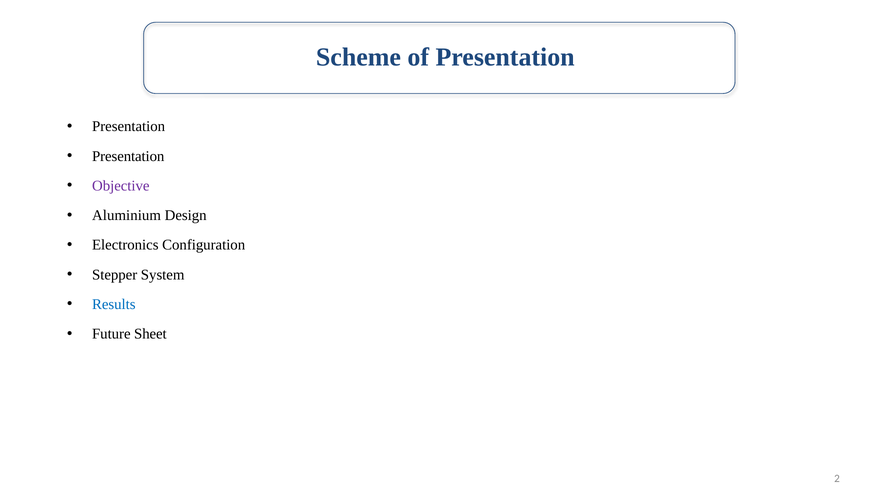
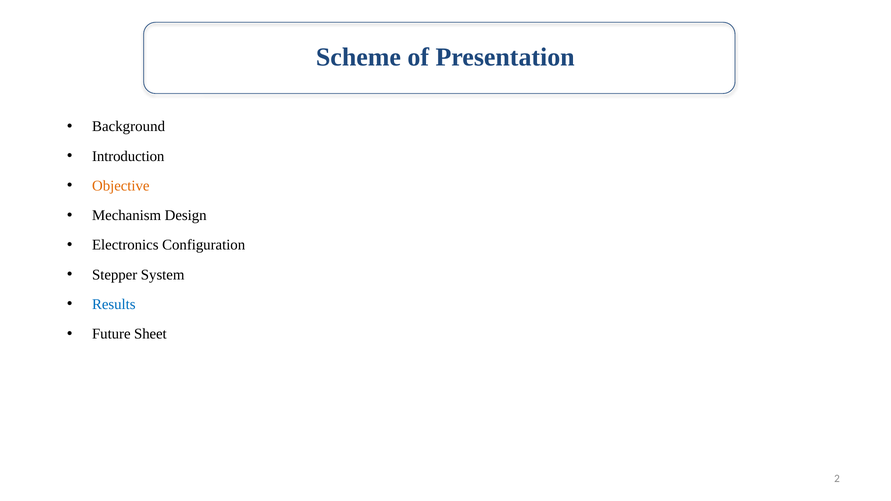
Presentation: Presentation -> Background (129, 127)
Presentation: Presentation -> Introduction (128, 156)
Objective colour: purple -> orange (121, 186)
Aluminium: Aluminium -> Mechanism (127, 216)
